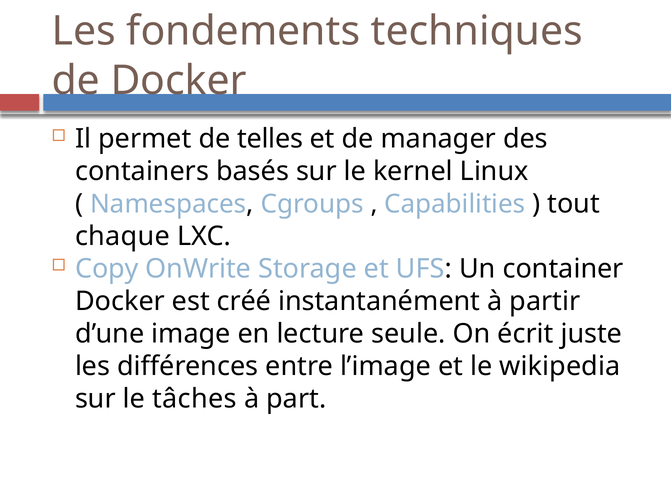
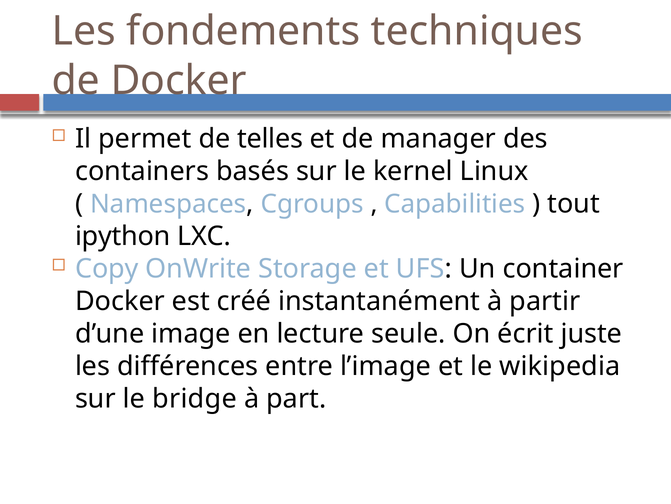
chaque: chaque -> ipython (123, 236)
tâches: tâches -> bridge (194, 398)
